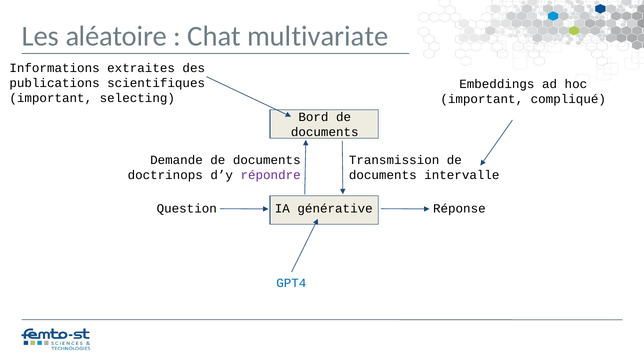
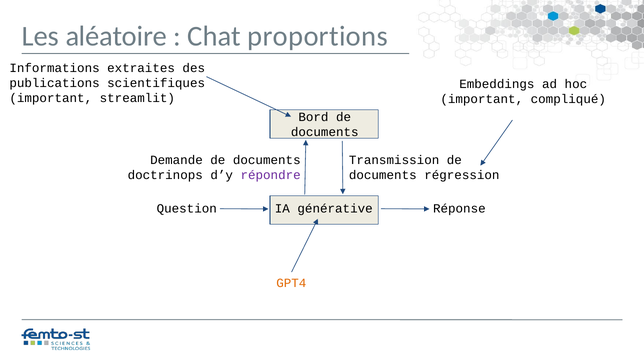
multivariate: multivariate -> proportions (318, 36)
selecting: selecting -> streamlit (137, 98)
intervalle: intervalle -> régression (462, 175)
GPT4 colour: blue -> orange (291, 283)
